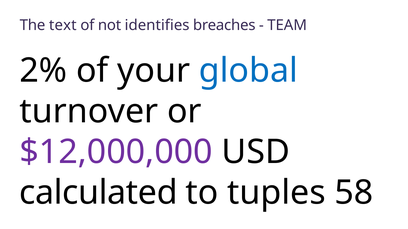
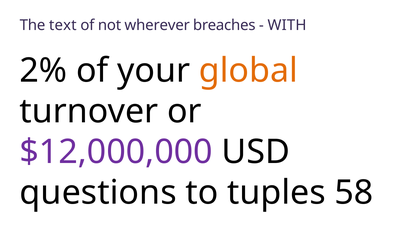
identifies: identifies -> wherever (157, 25)
TEAM: TEAM -> WITH (287, 25)
global colour: blue -> orange (248, 71)
calculated: calculated -> questions (98, 193)
